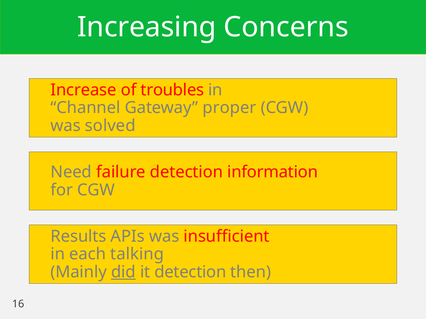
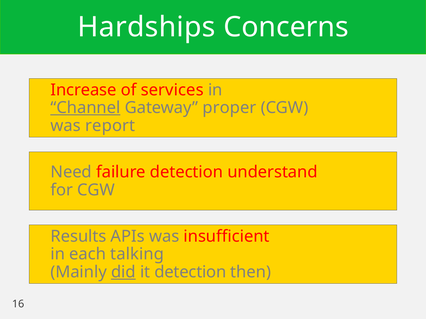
Increasing: Increasing -> Hardships (147, 27)
troubles: troubles -> services (172, 90)
Channel underline: none -> present (85, 108)
solved: solved -> report (110, 126)
information: information -> understand (273, 172)
